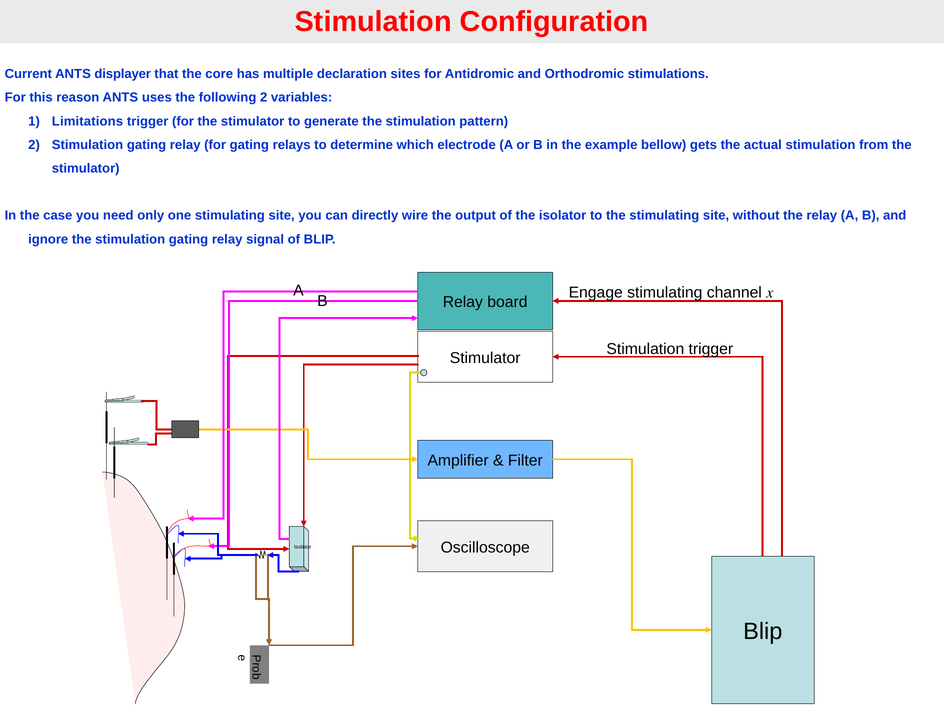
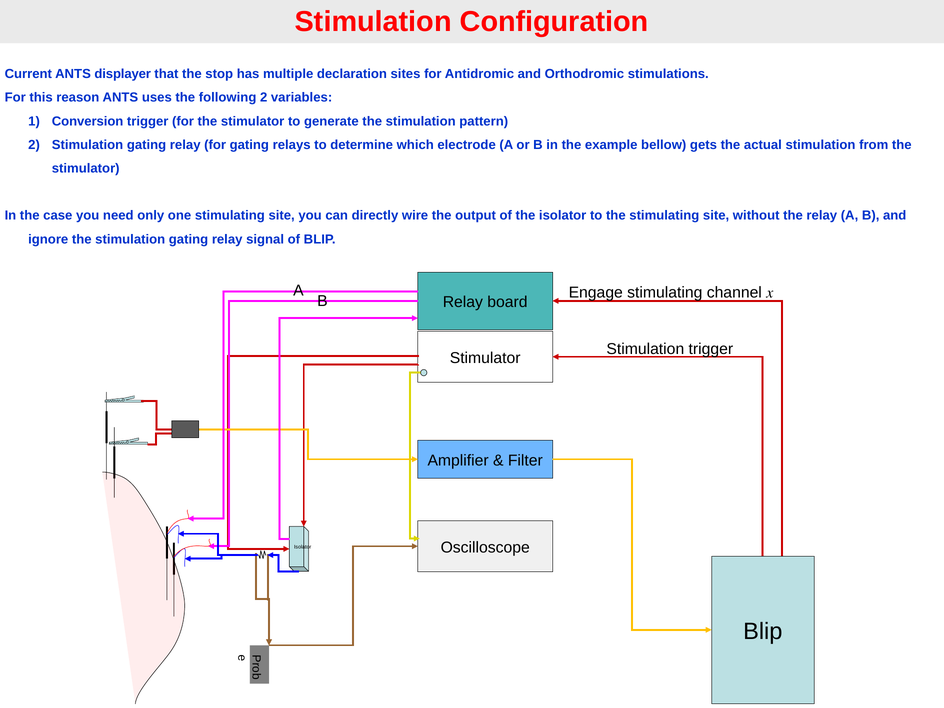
core: core -> stop (219, 74)
Limitations: Limitations -> Conversion (88, 121)
